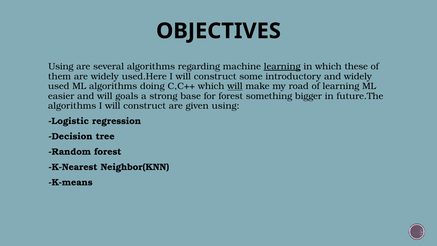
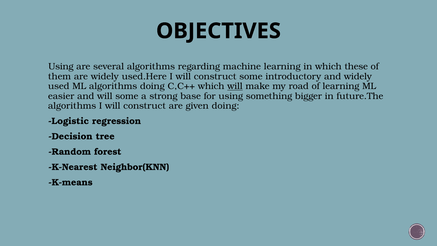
learning underline: present -> none (282, 66)
will goals: goals -> some (127, 96)
for forest: forest -> using (231, 96)
given using: using -> doing (226, 106)
